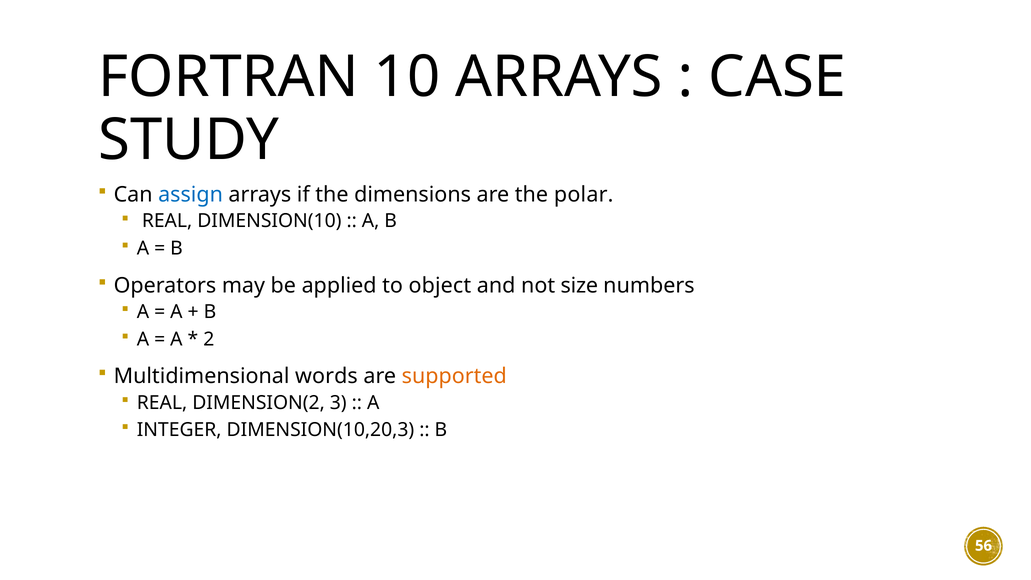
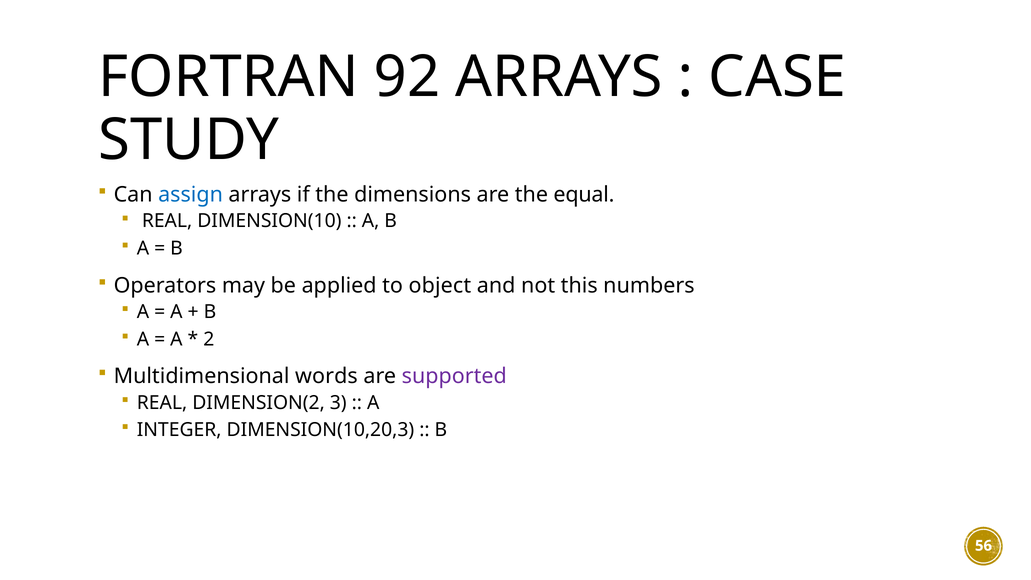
10: 10 -> 92 (407, 77)
polar: polar -> equal (584, 195)
size: size -> this (579, 285)
supported colour: orange -> purple (454, 376)
